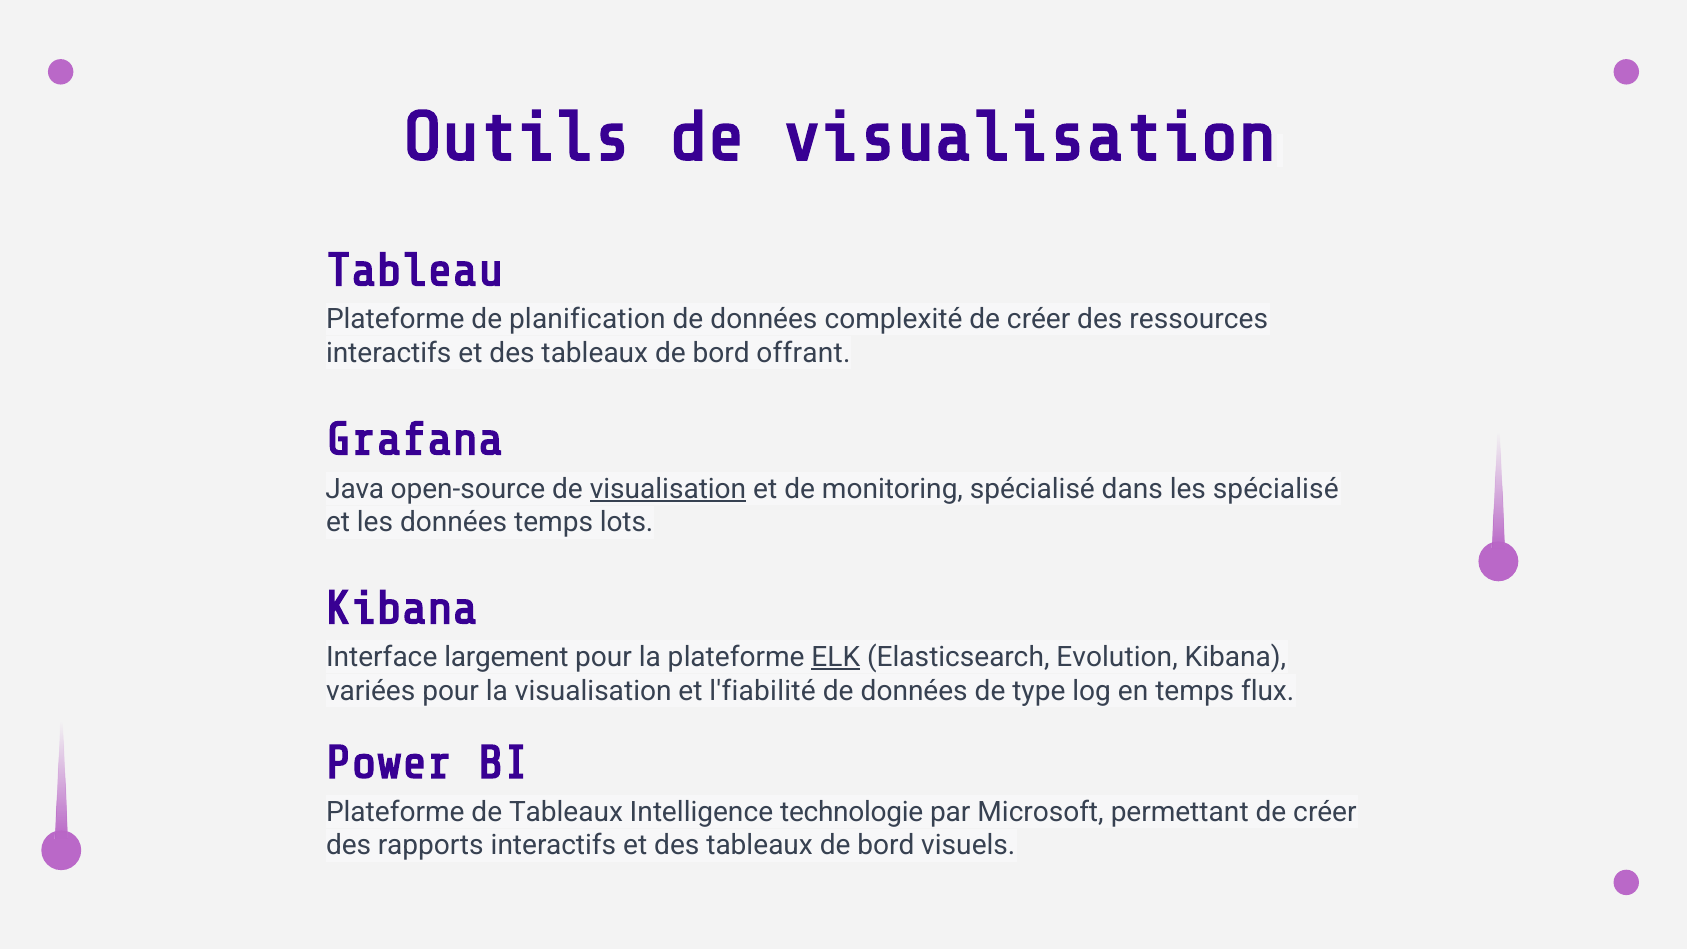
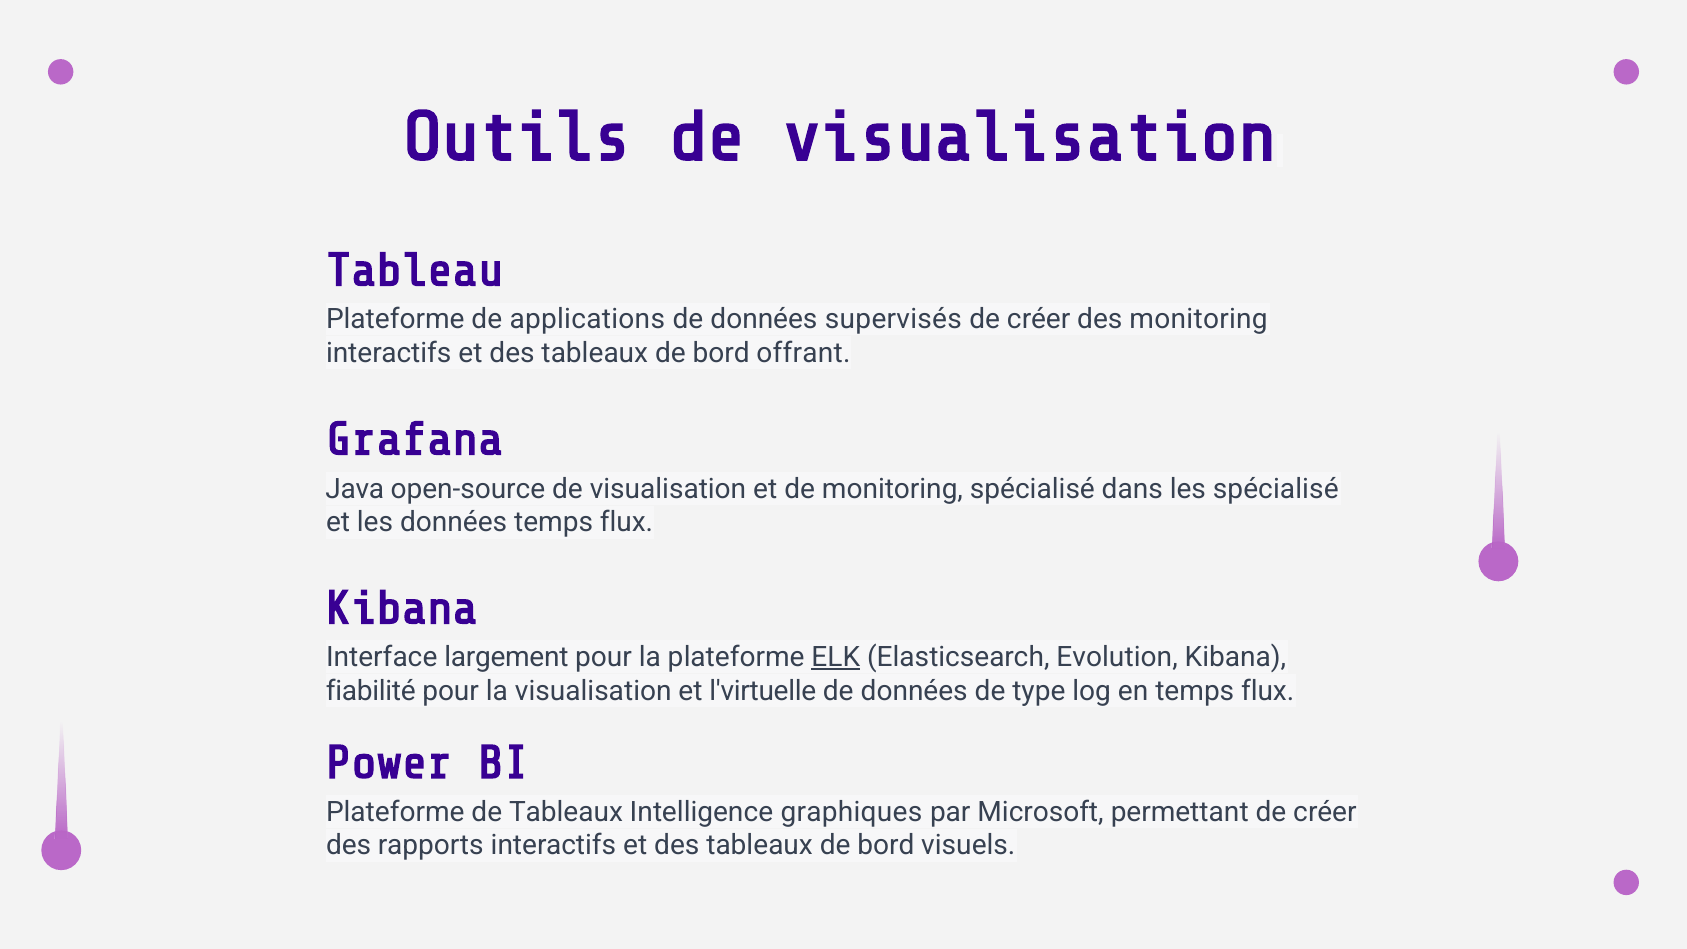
planification: planification -> applications (587, 319)
complexité: complexité -> supervisés (893, 319)
des ressources: ressources -> monitoring (1199, 319)
visualisation underline: present -> none (668, 489)
données temps lots: lots -> flux (627, 523)
variées: variées -> fiabilité (371, 691)
l'fiabilité: l'fiabilité -> l'virtuelle (763, 691)
technologie: technologie -> graphiques (851, 812)
